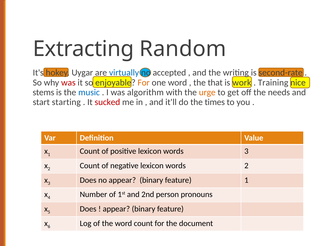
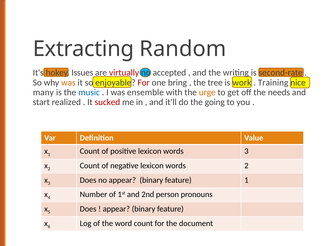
Uygar: Uygar -> Issues (82, 73)
virtually colour: blue -> red (124, 73)
was colour: red -> orange (68, 83)
For colour: orange -> red (144, 83)
one word: word -> bring (177, 83)
that: that -> tree (215, 83)
stems: stems -> many (43, 92)
algorithm: algorithm -> ensemble (145, 92)
starting: starting -> realized (66, 102)
times: times -> going (215, 102)
